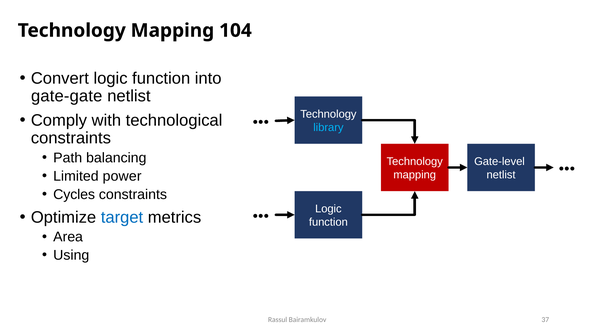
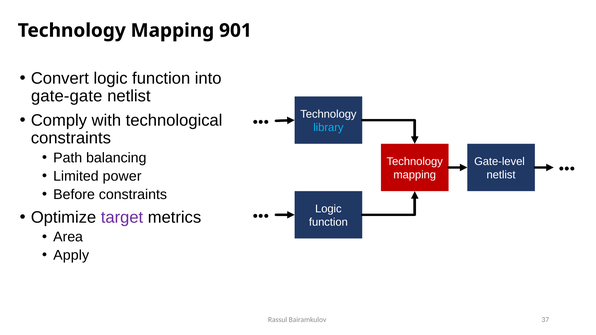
104: 104 -> 901 (235, 31)
Cycles: Cycles -> Before (74, 195)
target colour: blue -> purple (122, 217)
Using: Using -> Apply (71, 255)
